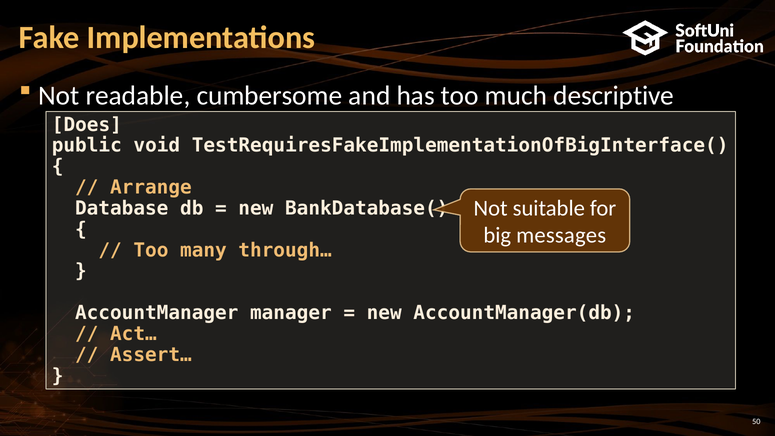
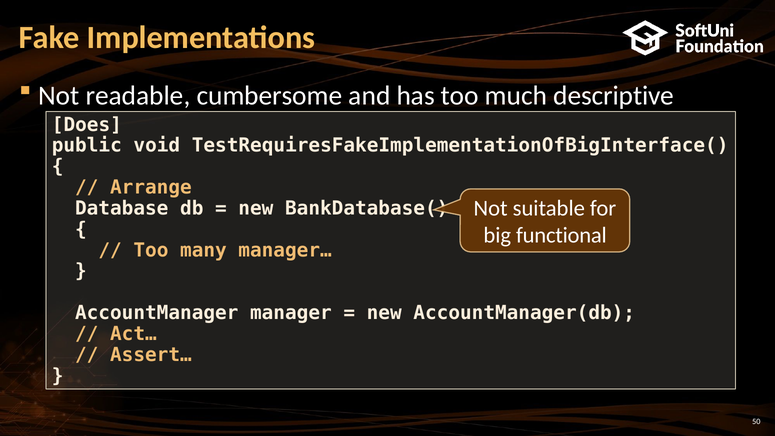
messages: messages -> functional (561, 236)
through…: through… -> manager… (285, 250)
